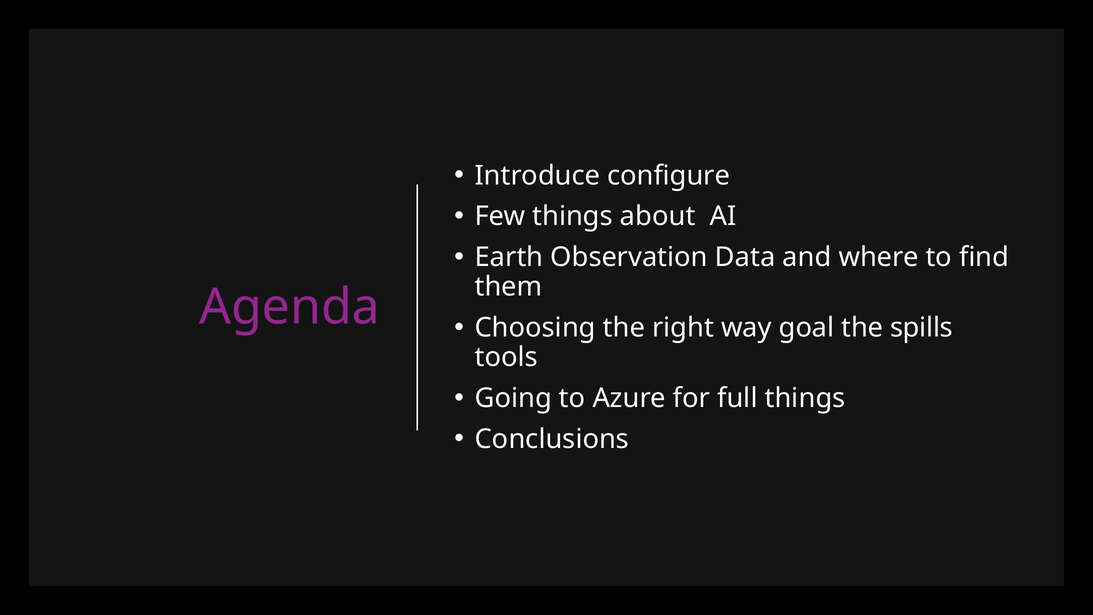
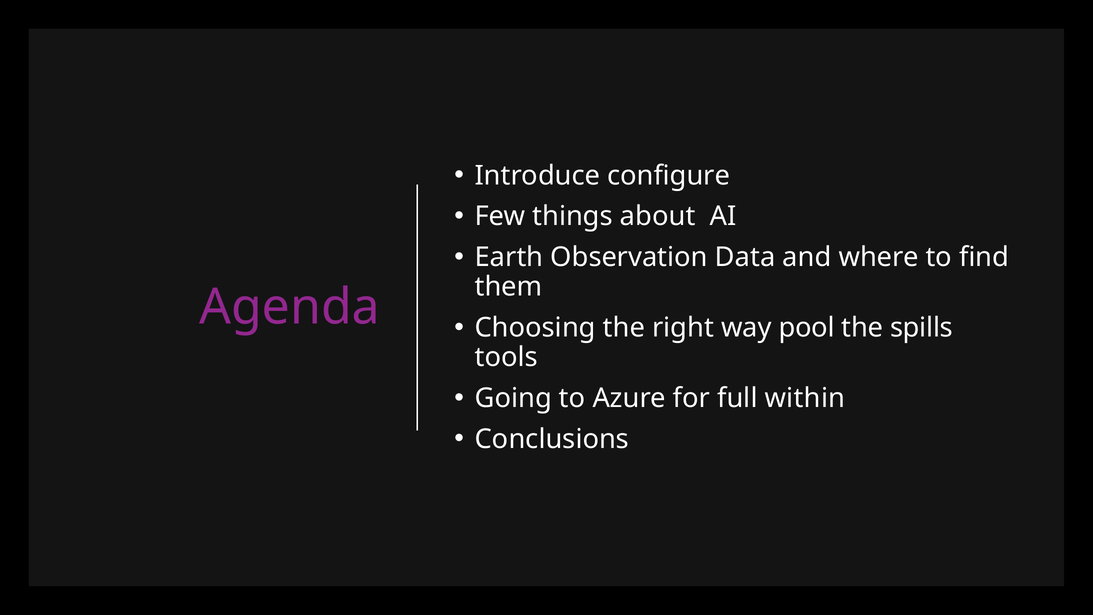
goal: goal -> pool (807, 328)
full things: things -> within (805, 398)
